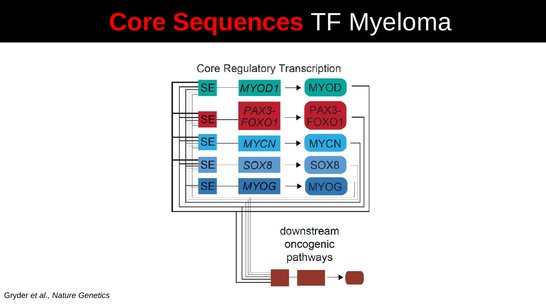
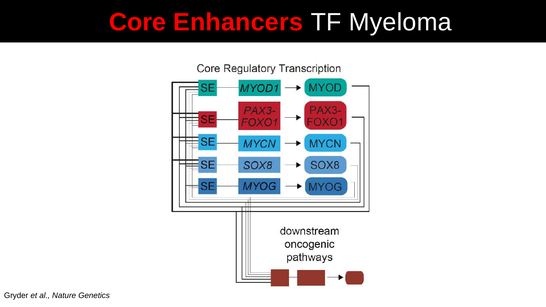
Sequences: Sequences -> Enhancers (238, 22)
